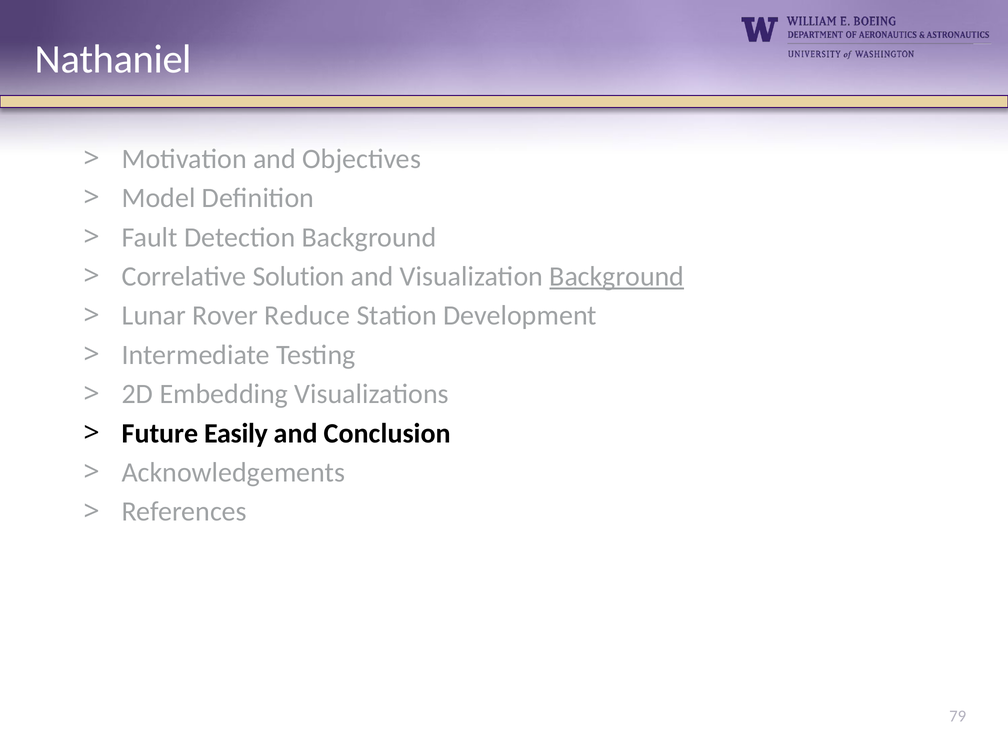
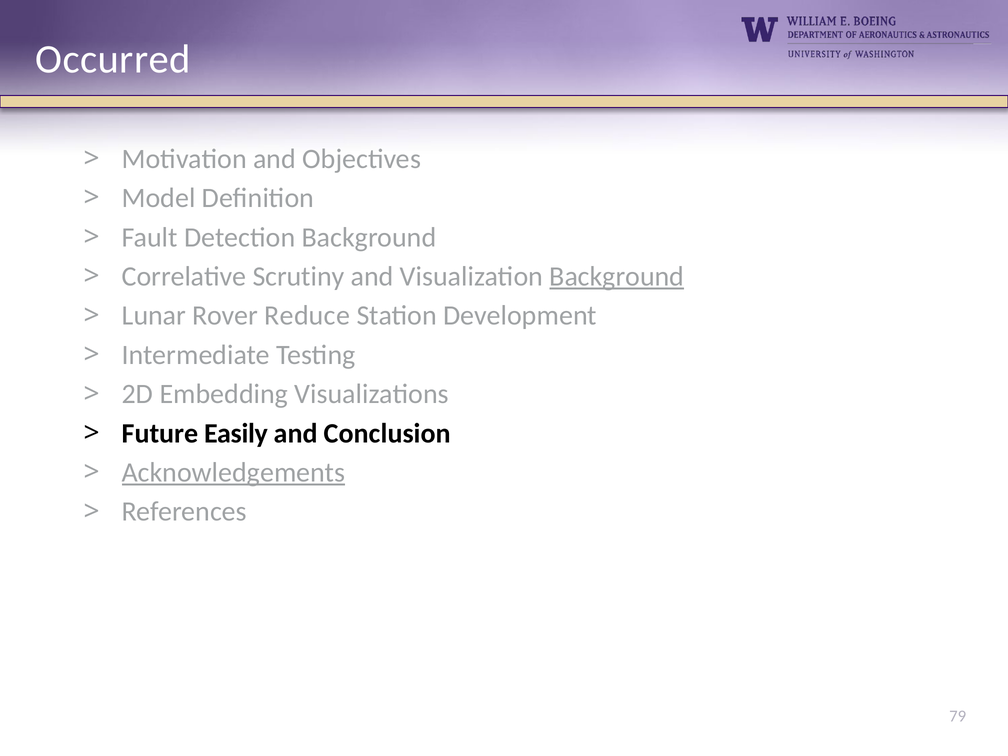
Nathaniel: Nathaniel -> Occurred (113, 59)
Solution: Solution -> Scrutiny (298, 276)
Acknowledgements underline: none -> present (234, 473)
